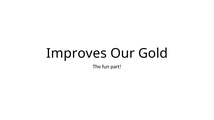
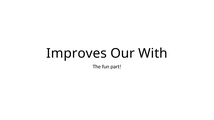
Gold: Gold -> With (153, 53)
